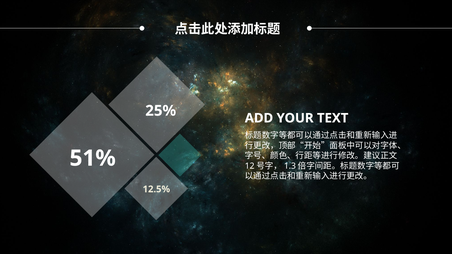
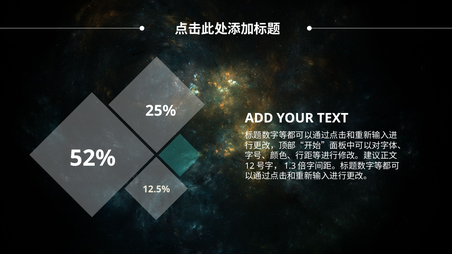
51%: 51% -> 52% (93, 158)
